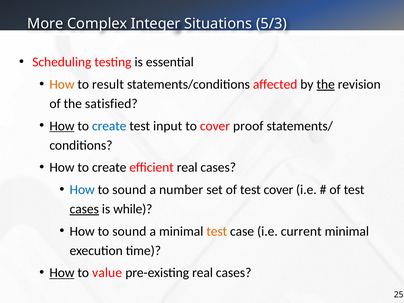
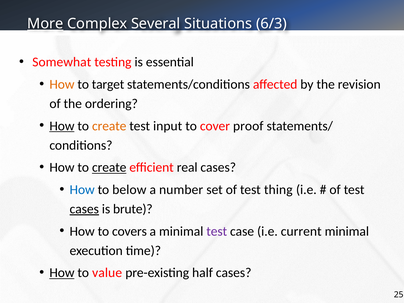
More underline: none -> present (45, 24)
Integer: Integer -> Several (156, 24)
5/3: 5/3 -> 6/3 (271, 24)
Scheduling: Scheduling -> Somewhat (62, 62)
result: result -> target (108, 84)
the underline: present -> none (326, 84)
satisfied: satisfied -> ordering (111, 104)
create colour: blue -> orange (109, 126)
create underline: none -> present (109, 167)
sound: sound -> below (129, 190)
test cover: cover -> thing (278, 190)
while: while -> brute (133, 209)
sound: sound -> covers (129, 231)
test colour: orange -> purple (217, 231)
pre-existing real: real -> half (203, 273)
